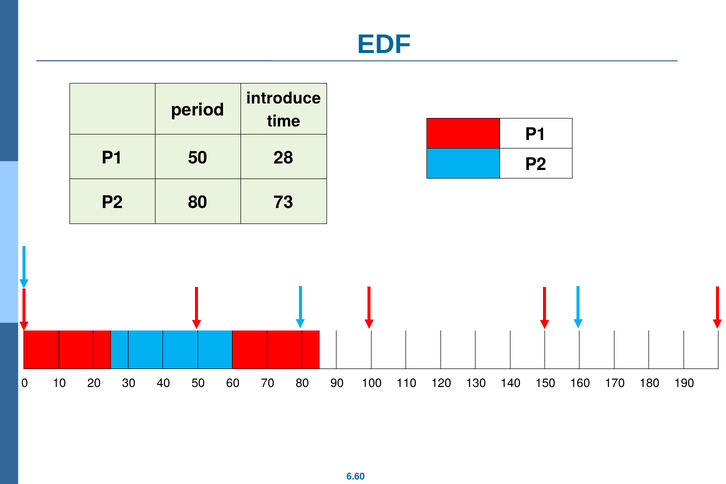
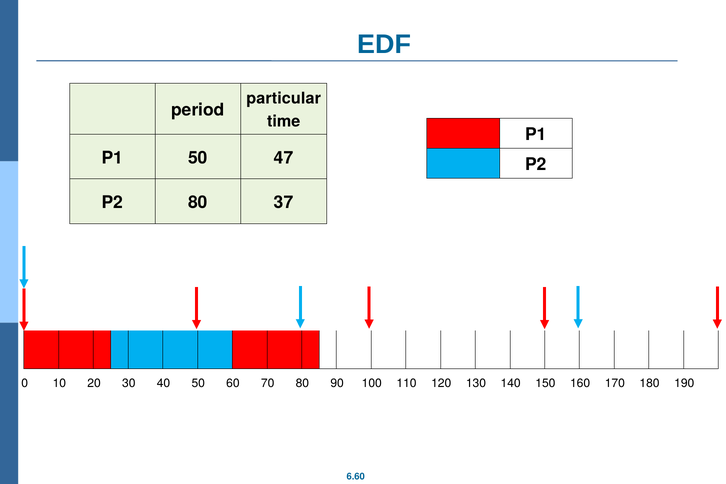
introduce: introduce -> particular (284, 98)
28: 28 -> 47 (284, 158)
73: 73 -> 37 (284, 203)
